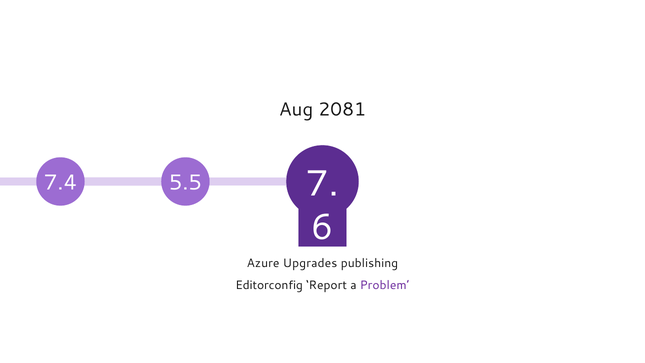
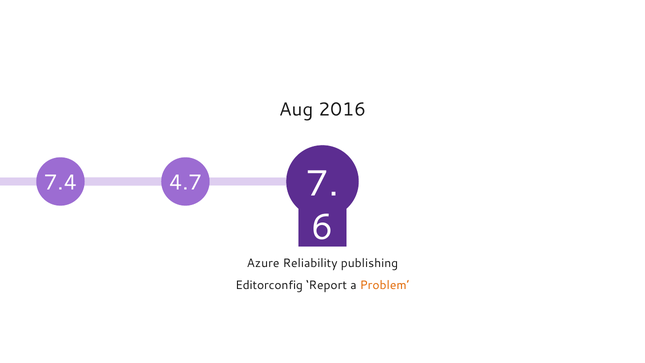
2081: 2081 -> 2016 (342, 109)
5.5: 5.5 -> 4.7 (185, 183)
Upgrades: Upgrades -> Reliability (310, 263)
Problem colour: purple -> orange (385, 285)
